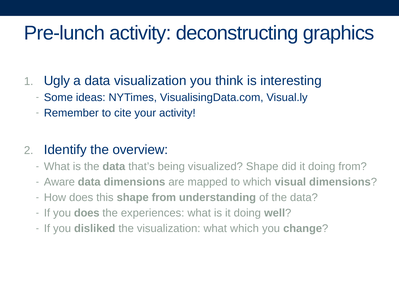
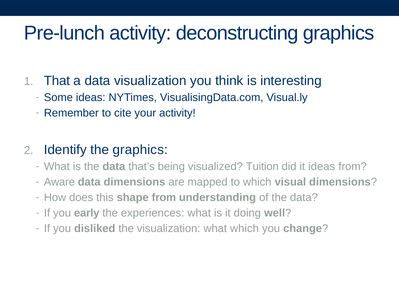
Ugly: Ugly -> That (57, 81)
the overview: overview -> graphics (140, 150)
visualized Shape: Shape -> Tuition (262, 167)
did it doing: doing -> ideas (322, 167)
you does: does -> early (87, 213)
